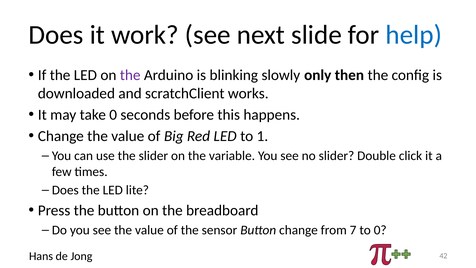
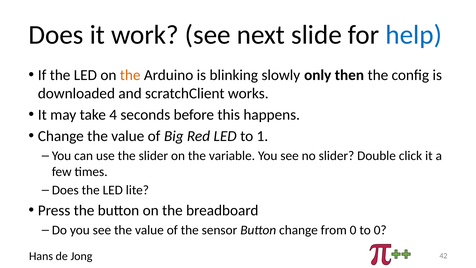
the colour: purple -> orange (130, 75)
take 0: 0 -> 4 (113, 115)
from 7: 7 -> 0 (353, 230)
